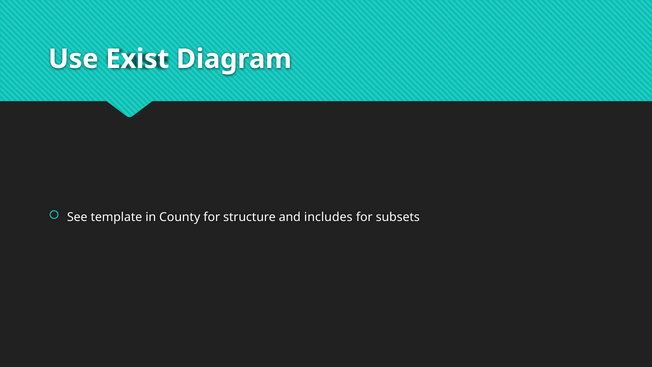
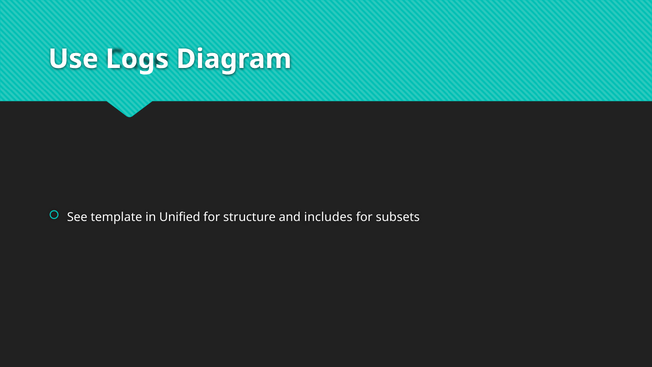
Exist: Exist -> Logs (137, 59)
County: County -> Unified (180, 217)
